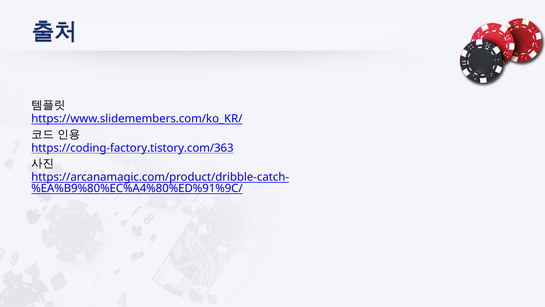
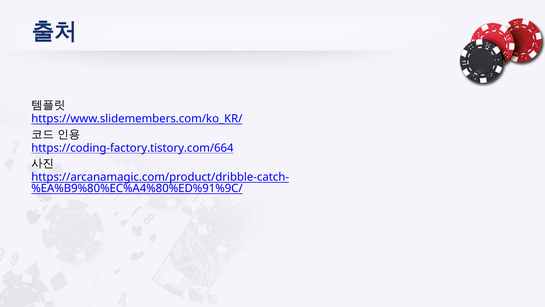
https://coding-factory.tistory.com/363: https://coding-factory.tistory.com/363 -> https://coding-factory.tistory.com/664 (132, 148)
